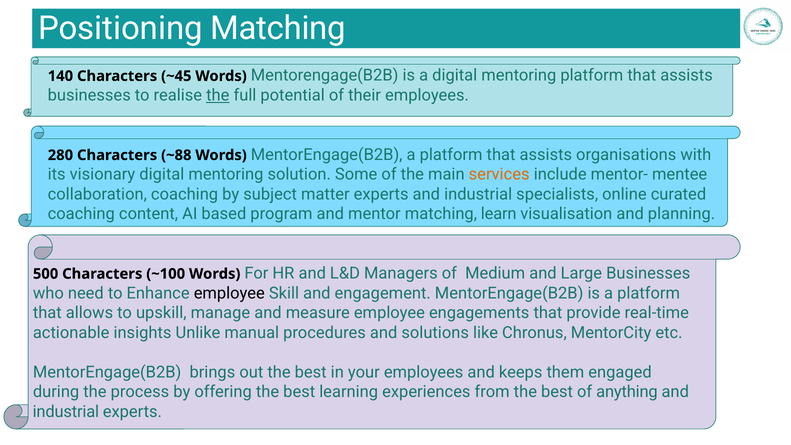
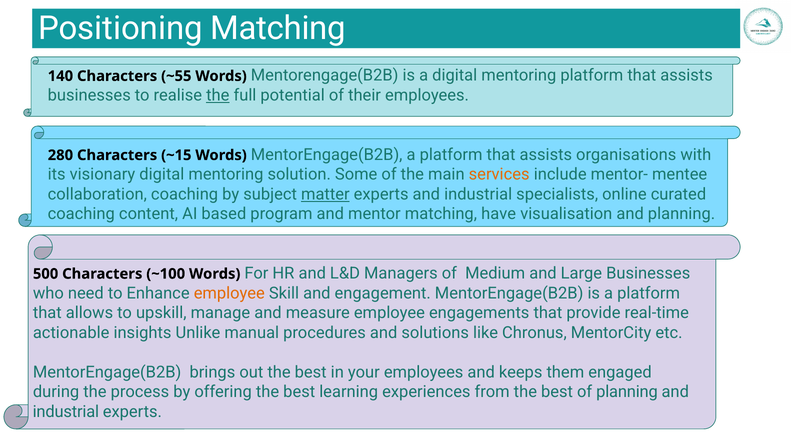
~45: ~45 -> ~55 (176, 76)
~88: ~88 -> ~15 (176, 155)
matter underline: none -> present (325, 194)
learn: learn -> have (499, 214)
employee colour: black -> orange (229, 293)
of anything: anything -> planning (627, 392)
